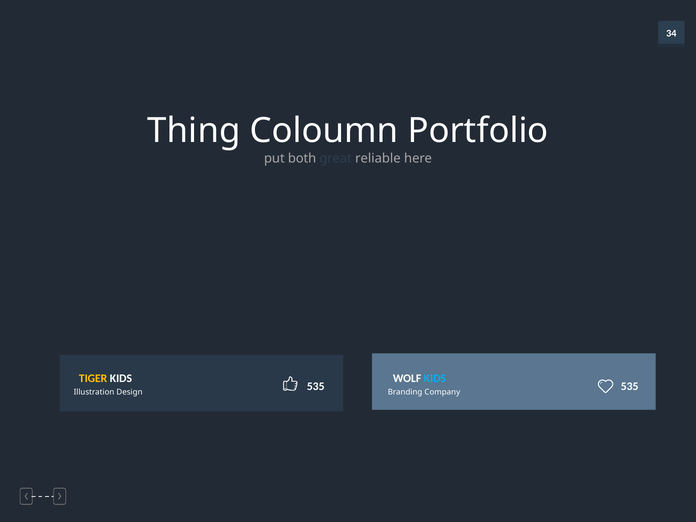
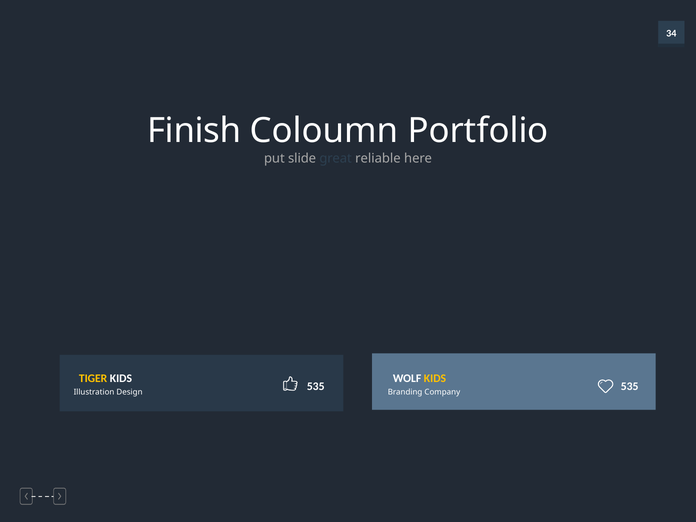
Thing: Thing -> Finish (194, 131)
both: both -> slide (302, 158)
KIDS colour: light blue -> yellow (435, 379)
